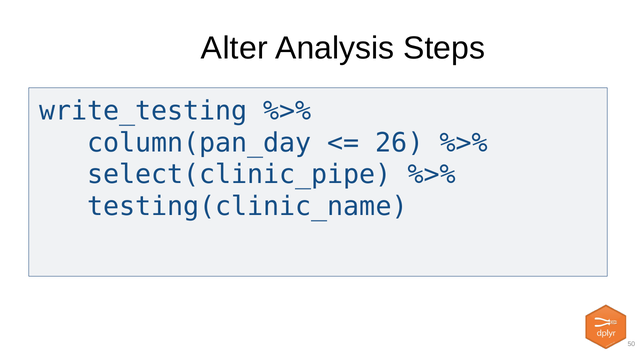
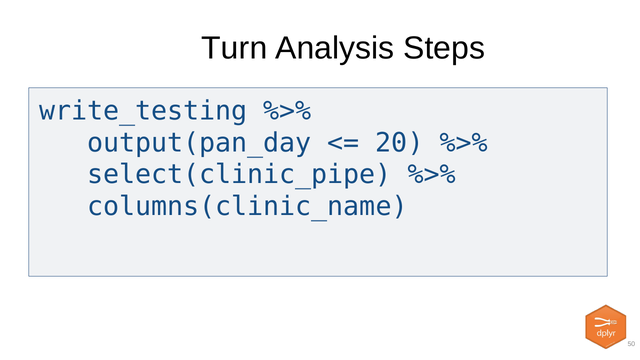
Alter: Alter -> Turn (234, 48)
column(pan_day: column(pan_day -> output(pan_day (199, 143)
26: 26 -> 20 (400, 143)
testing(clinic_name: testing(clinic_name -> columns(clinic_name (247, 207)
